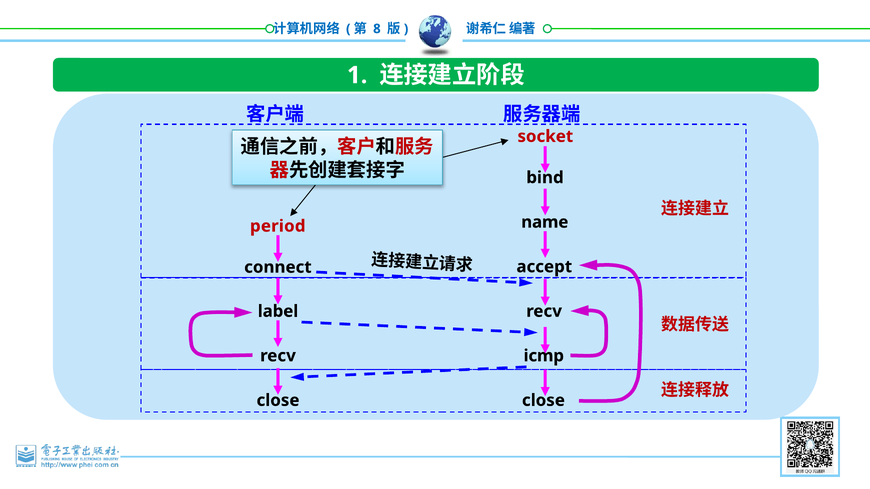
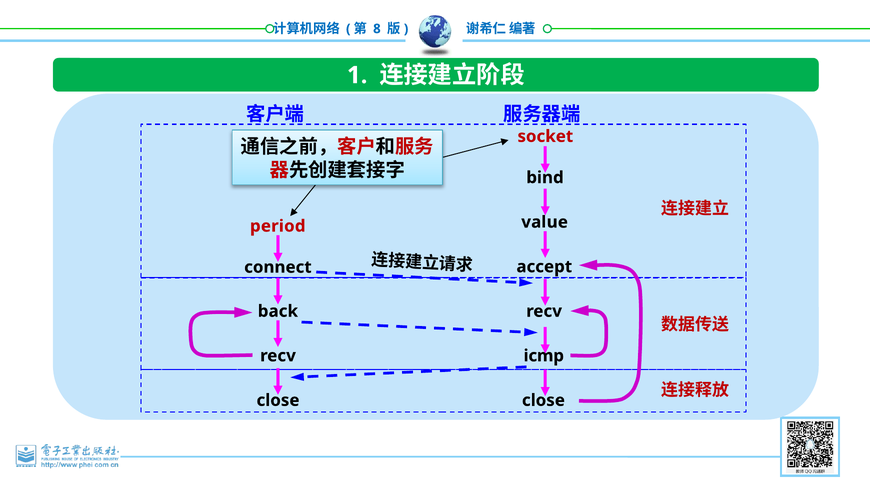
name: name -> value (545, 222)
label: label -> back (278, 311)
